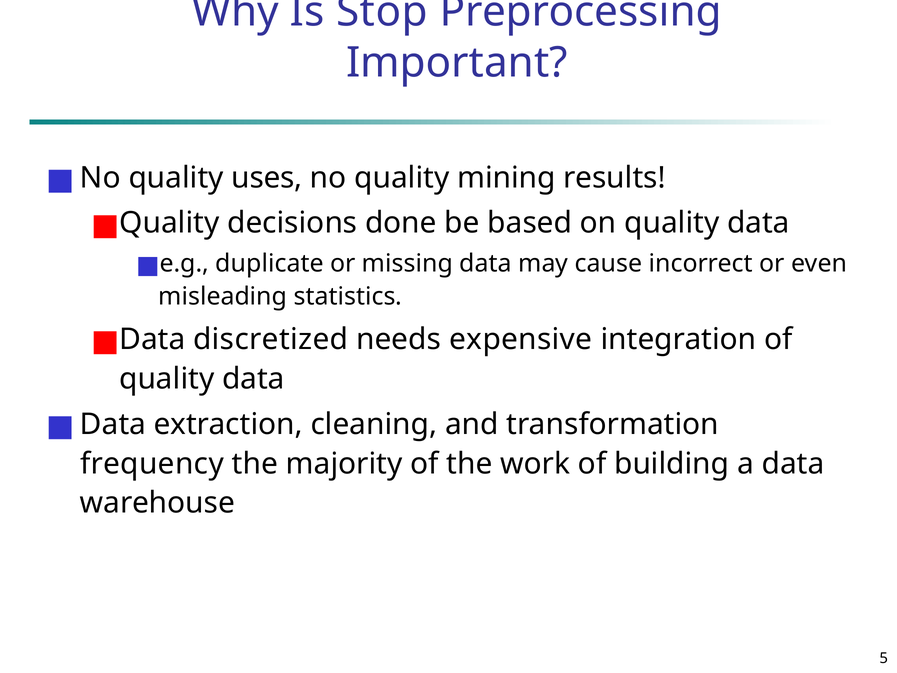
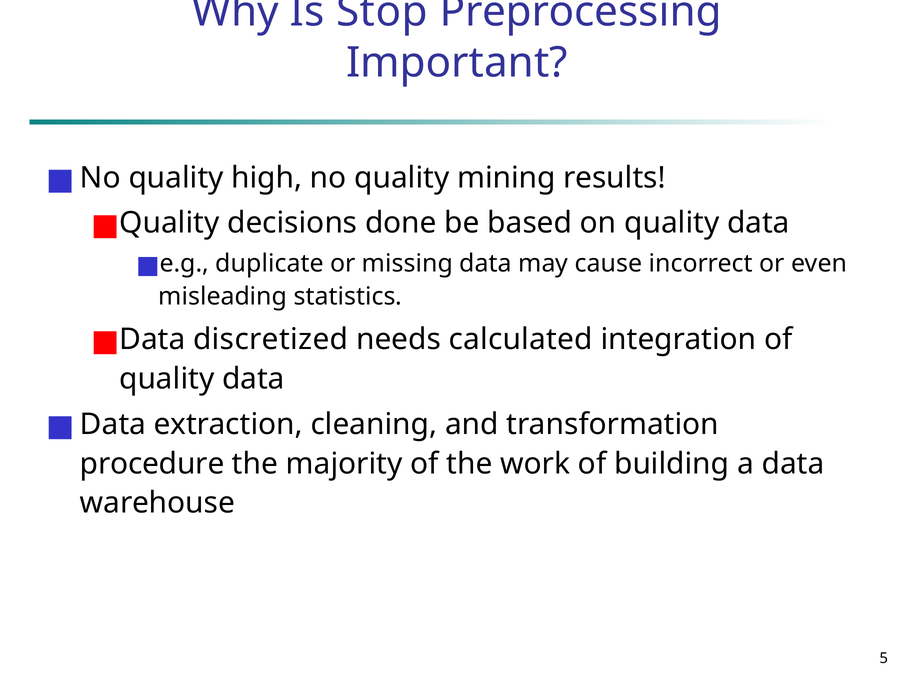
uses: uses -> high (267, 178)
expensive: expensive -> calculated (521, 339)
frequency: frequency -> procedure (152, 463)
